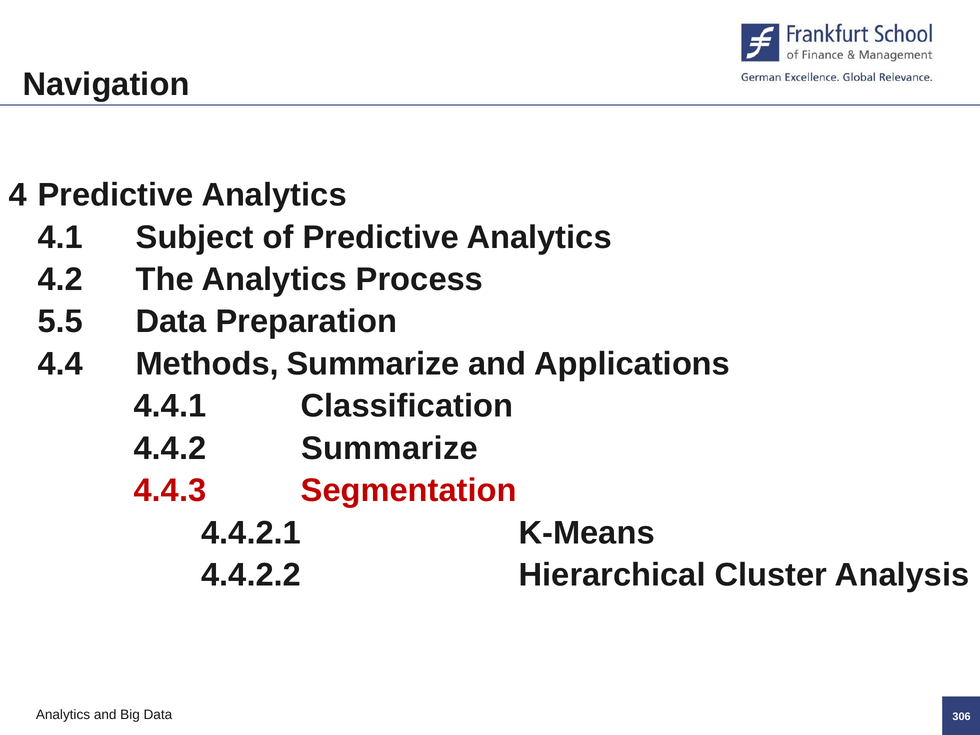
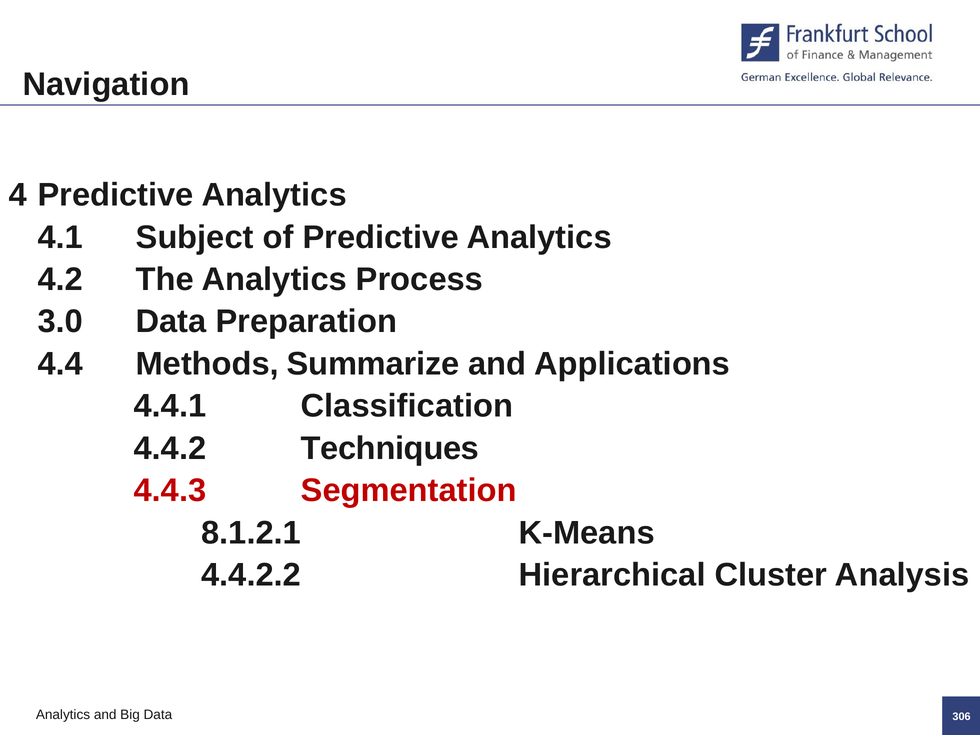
5.5: 5.5 -> 3.0 (60, 322)
4.4.2 Summarize: Summarize -> Techniques (390, 448)
4.4.2.1: 4.4.2.1 -> 8.1.2.1 (251, 533)
